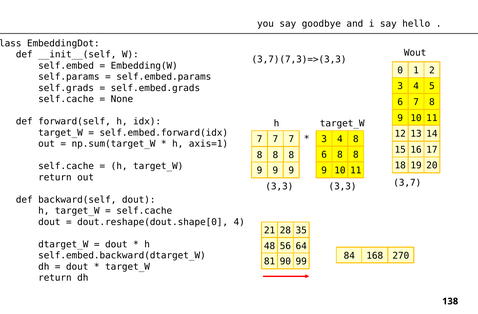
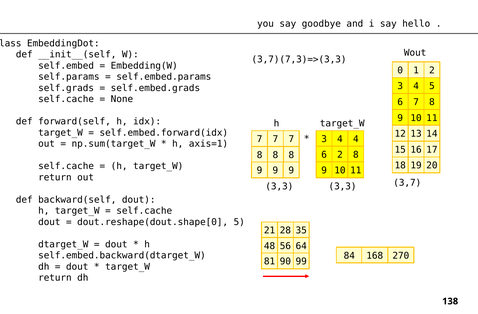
4 8: 8 -> 4 (356, 139)
6 8: 8 -> 2 (340, 155)
dout.reshape(dout.shape[0 4: 4 -> 5 (239, 222)
